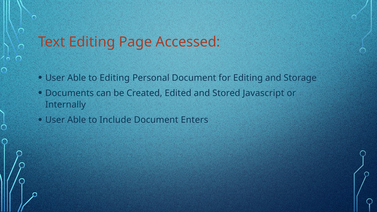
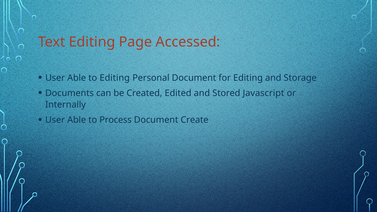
Include: Include -> Process (116, 120)
Enters: Enters -> Create (195, 120)
